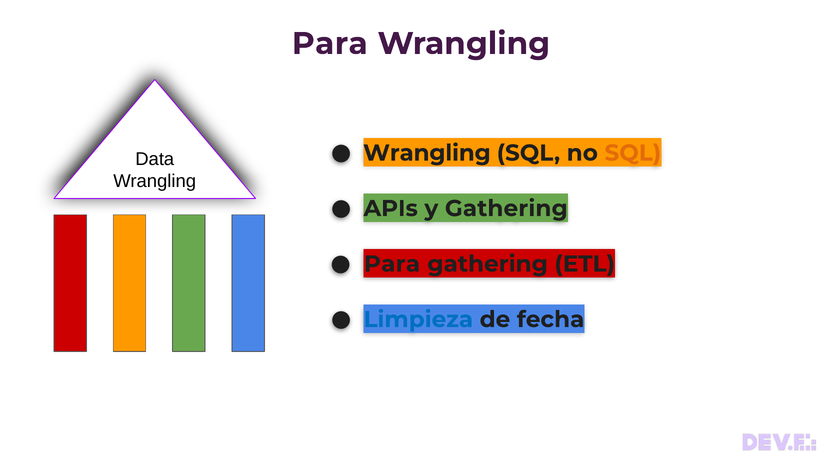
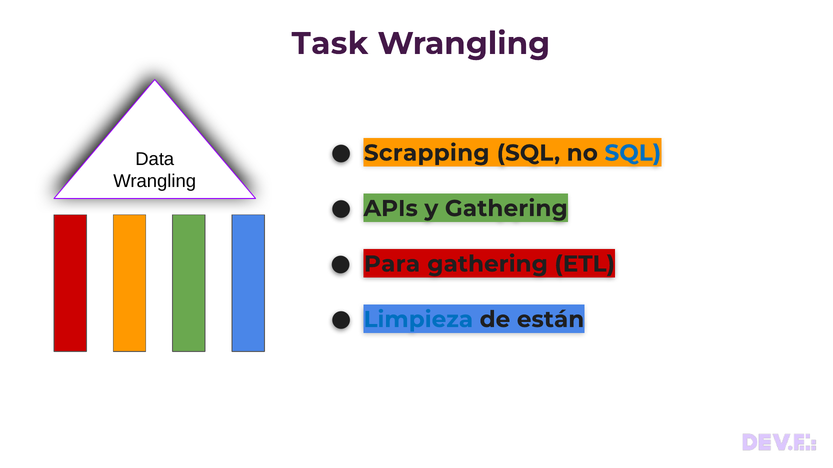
Para: Para -> Task (330, 44)
Wrangling: Wrangling -> Scrapping (427, 153)
SQL colour: orange -> blue (633, 153)
fecha: fecha -> están (551, 320)
